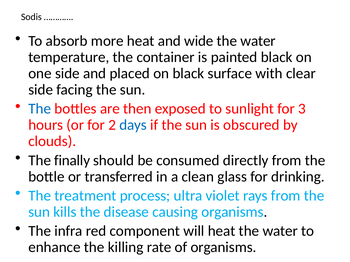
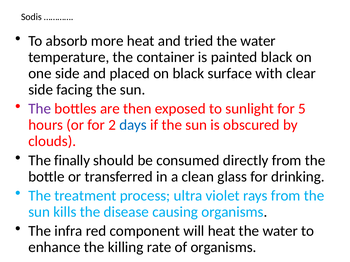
wide: wide -> tried (199, 41)
The colour: blue -> purple (40, 109)
3: 3 -> 5 (302, 109)
